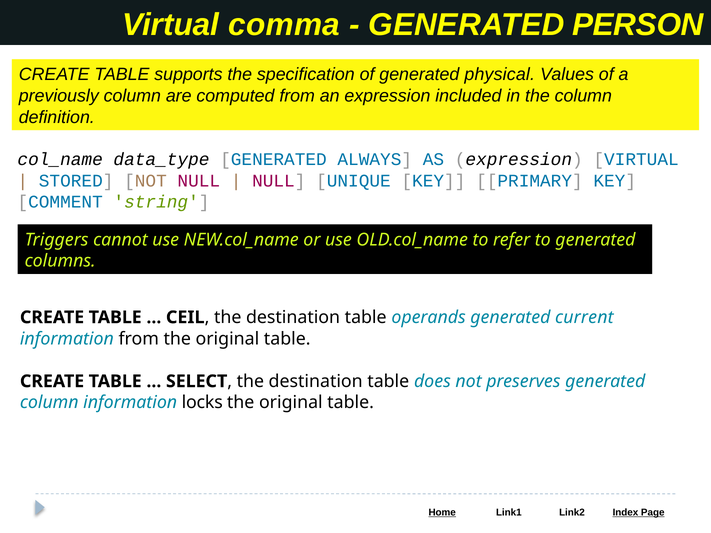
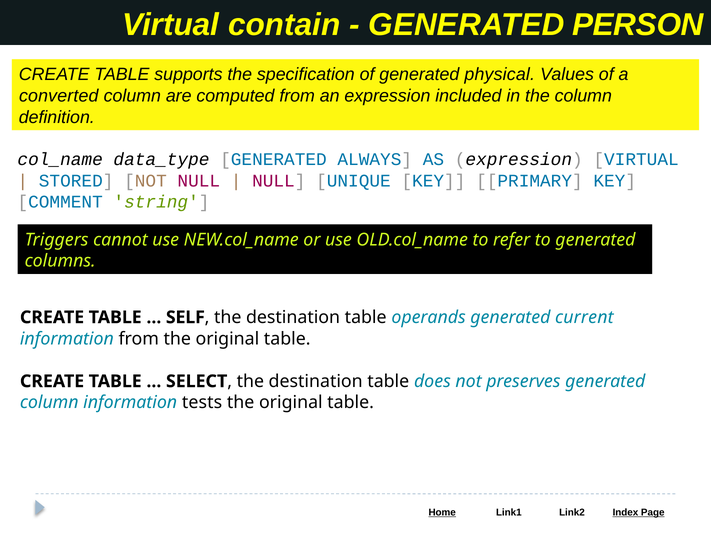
comma: comma -> contain (284, 25)
previously: previously -> converted (59, 96)
CEIL: CEIL -> SELF (185, 317)
locks: locks -> tests (202, 403)
